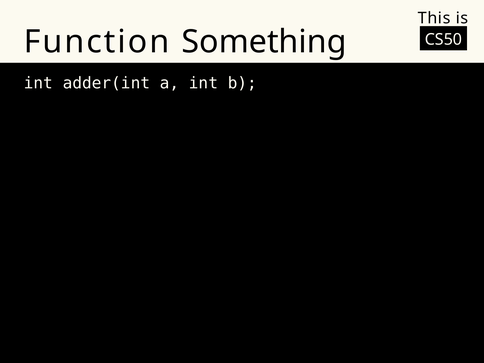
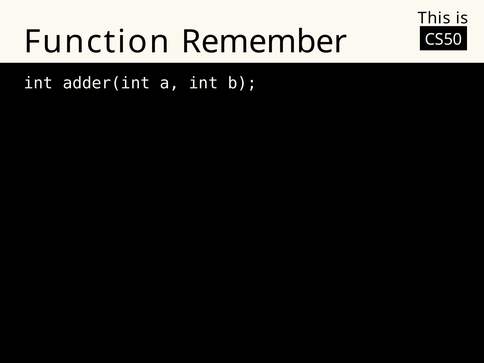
Something: Something -> Remember (264, 42)
